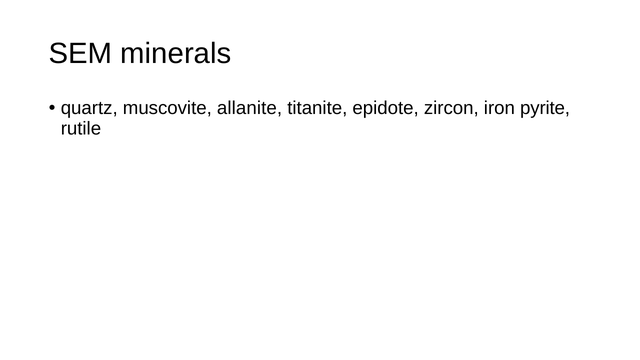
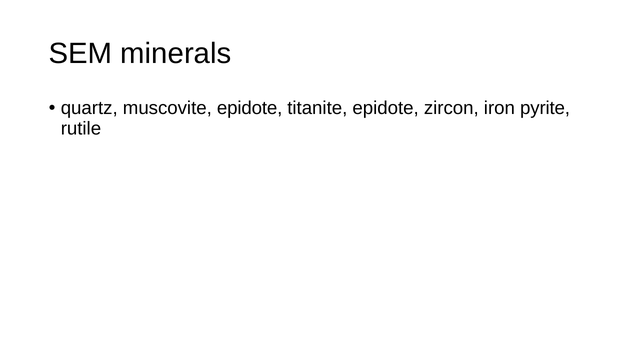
muscovite allanite: allanite -> epidote (250, 108)
